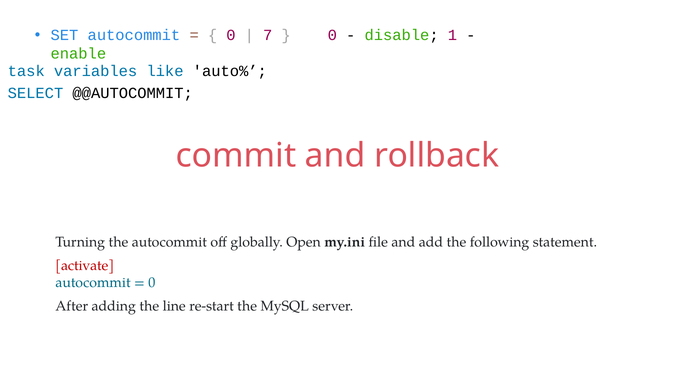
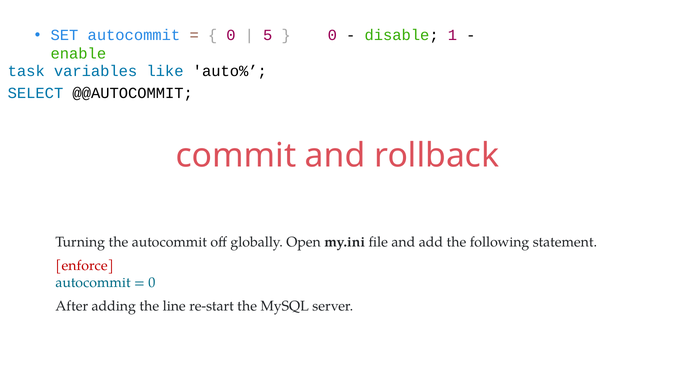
7: 7 -> 5 (268, 35)
activate: activate -> enforce (85, 266)
